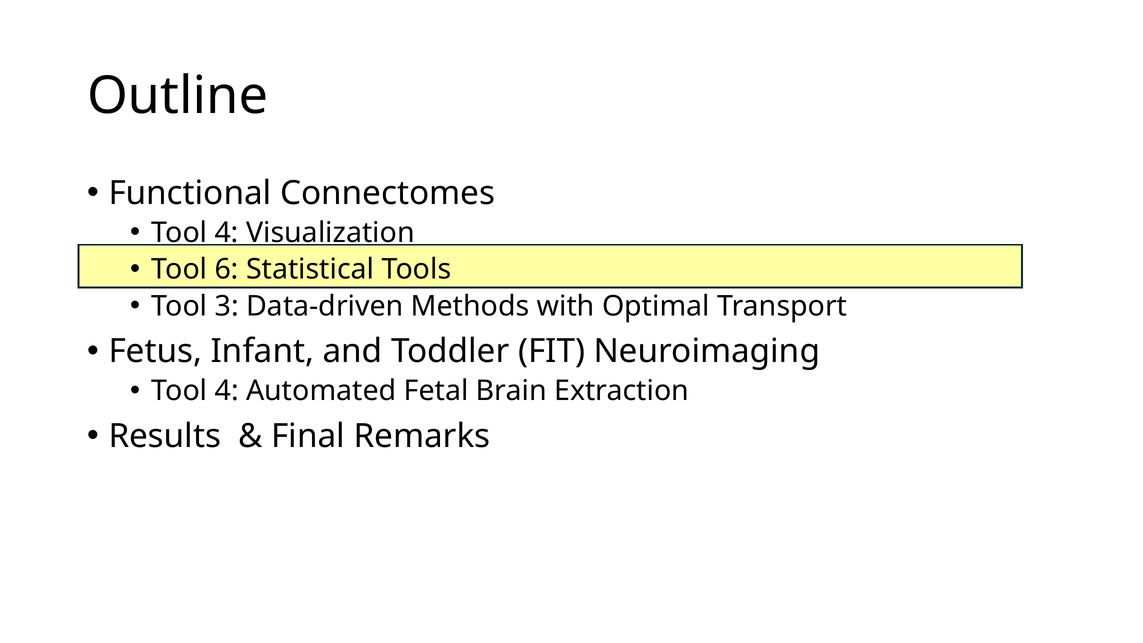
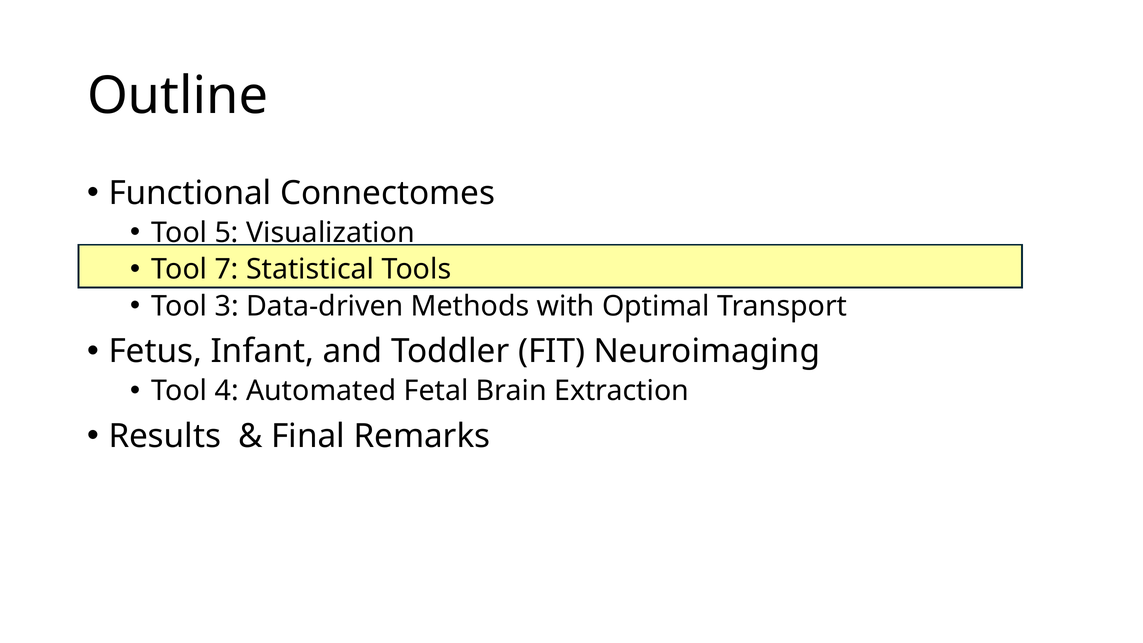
4: 4 -> 5 (227, 233)
6: 6 -> 7 (227, 269)
